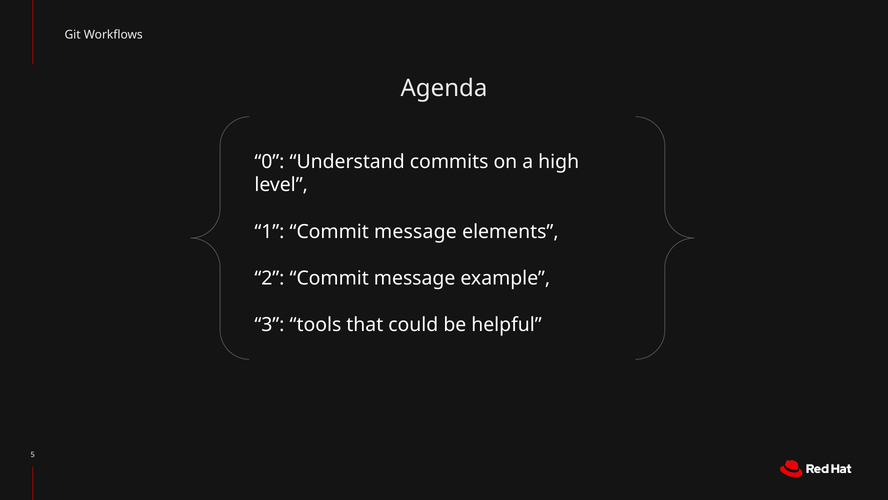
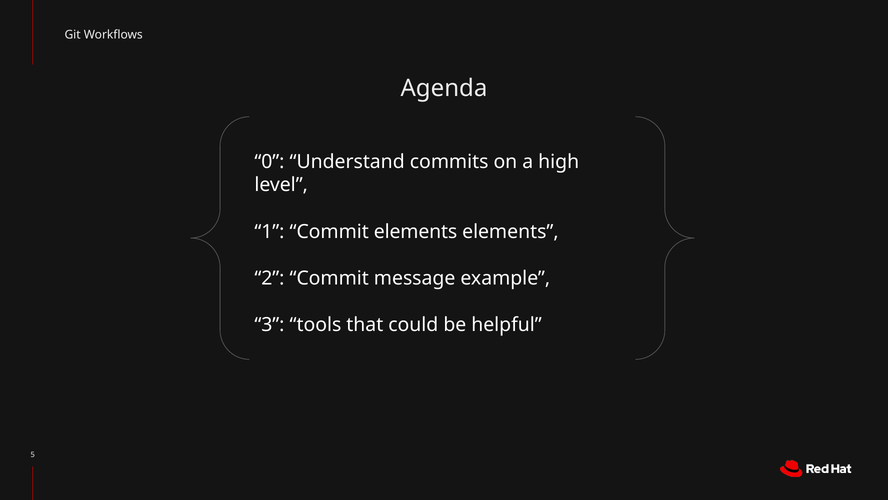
1 Commit message: message -> elements (416, 231)
